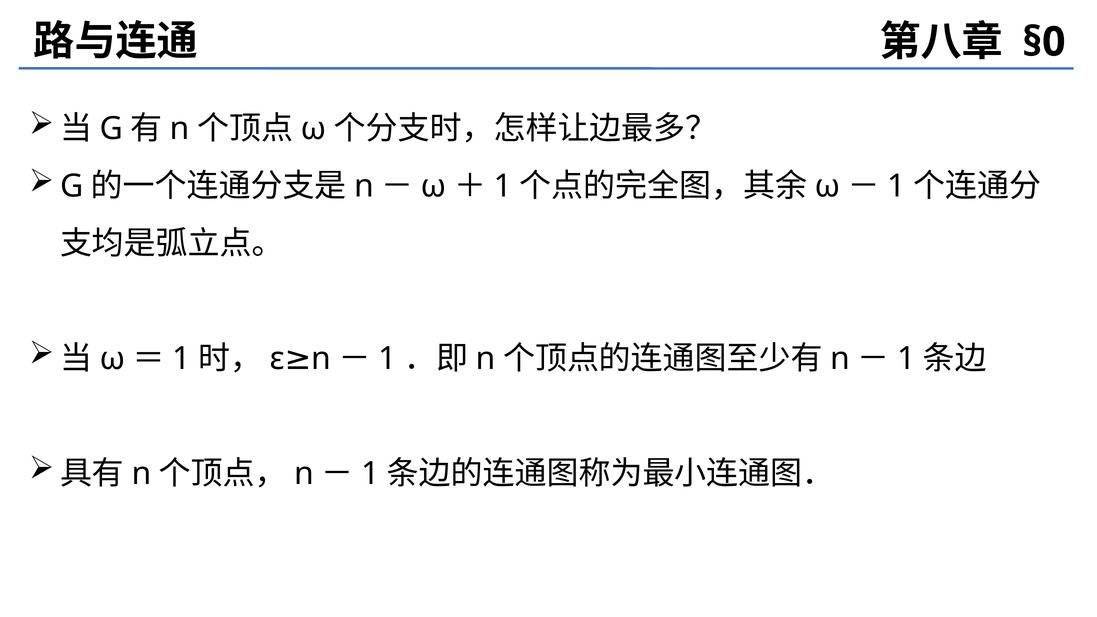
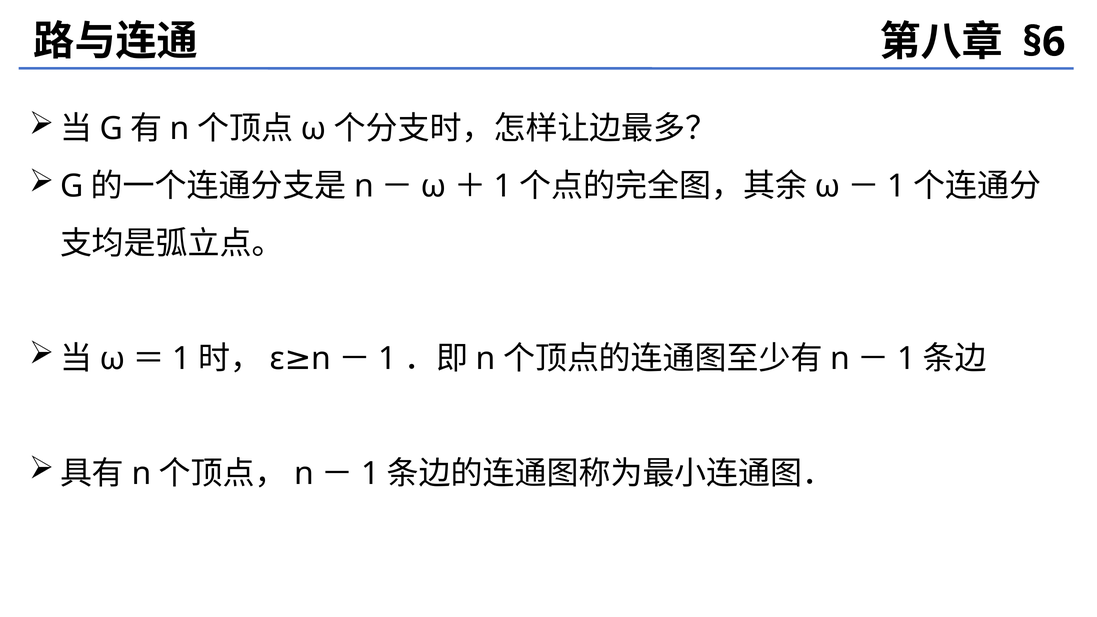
§0: §0 -> §6 (1044, 42)
